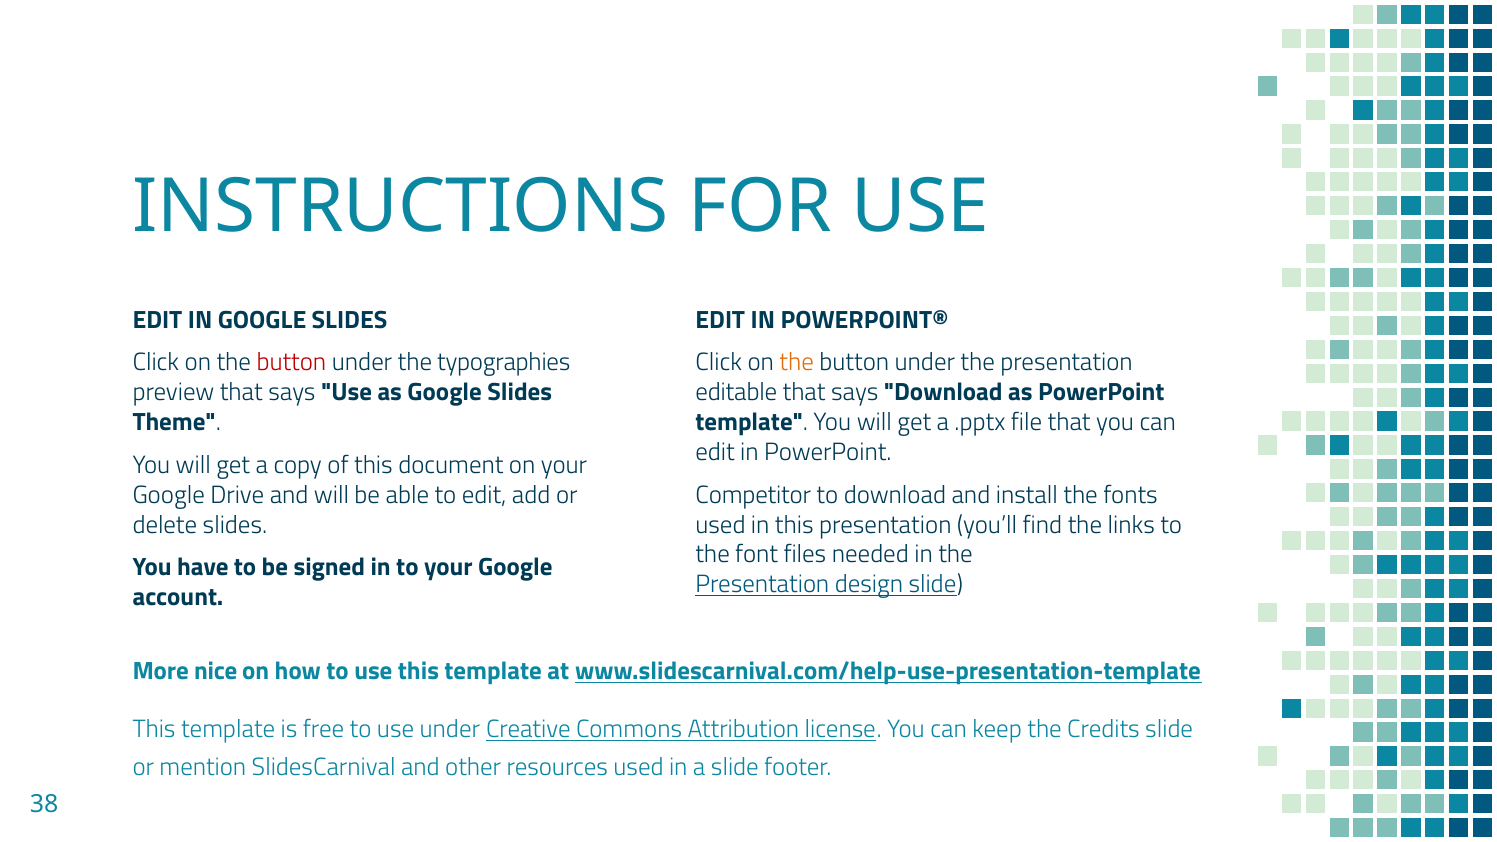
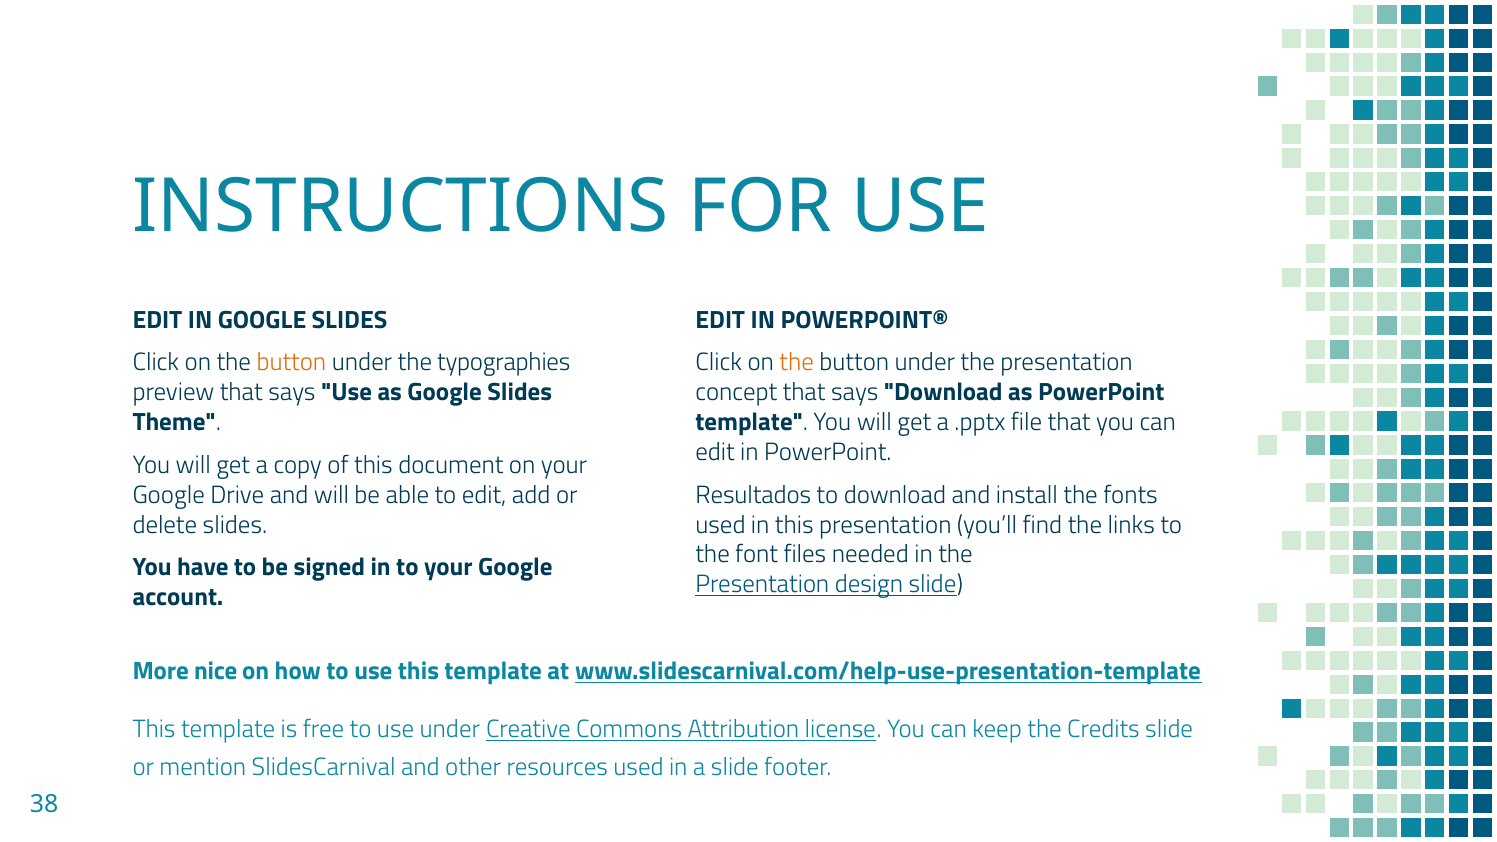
button colour: red -> orange (291, 363)
editable: editable -> concept (736, 393)
Competitor: Competitor -> Resultados (753, 495)
